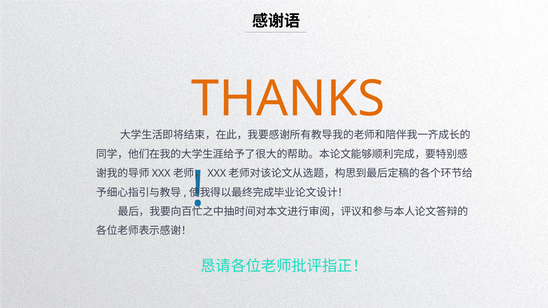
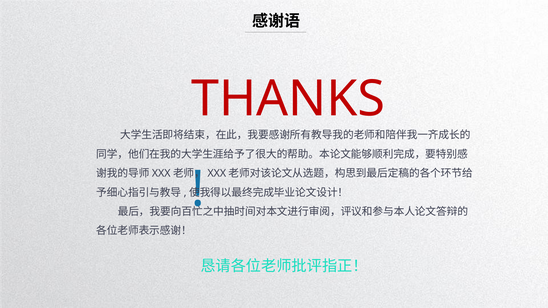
THANKS colour: orange -> red (288, 99)
